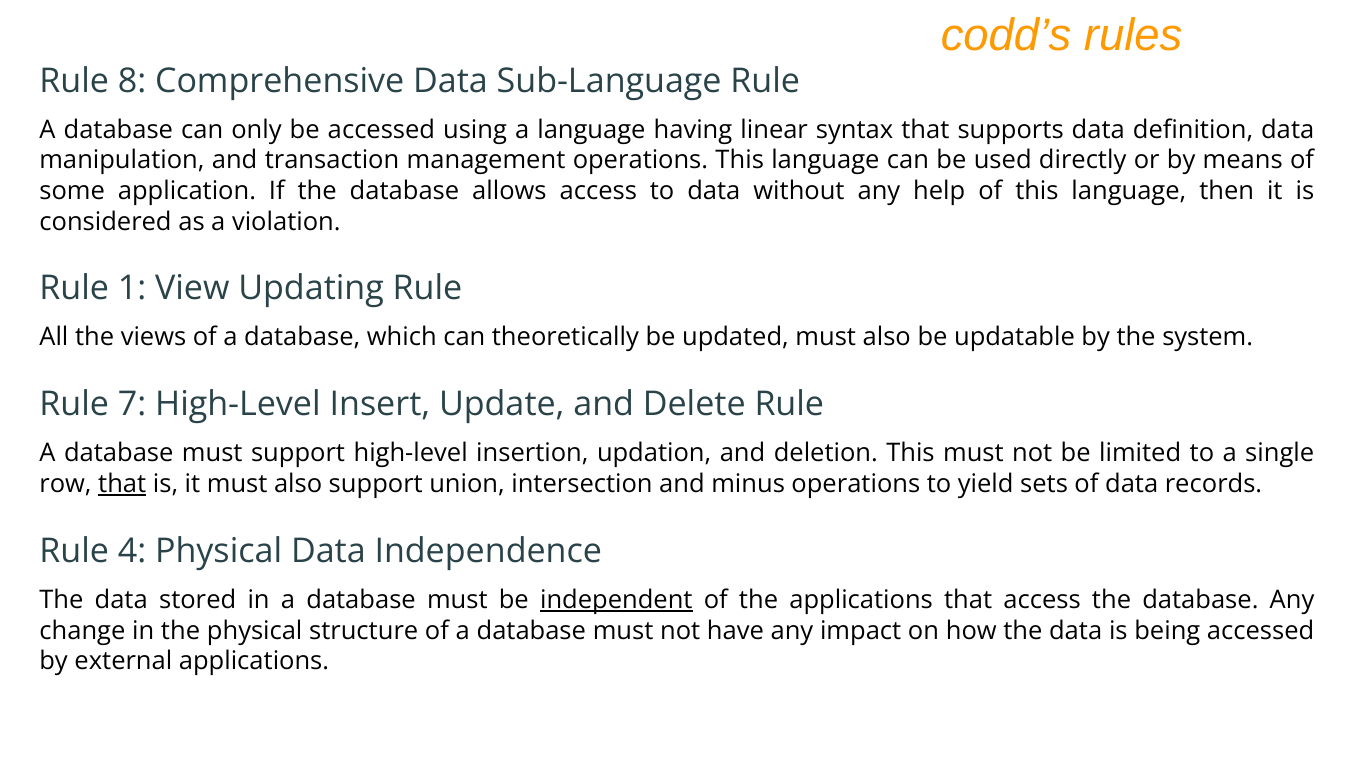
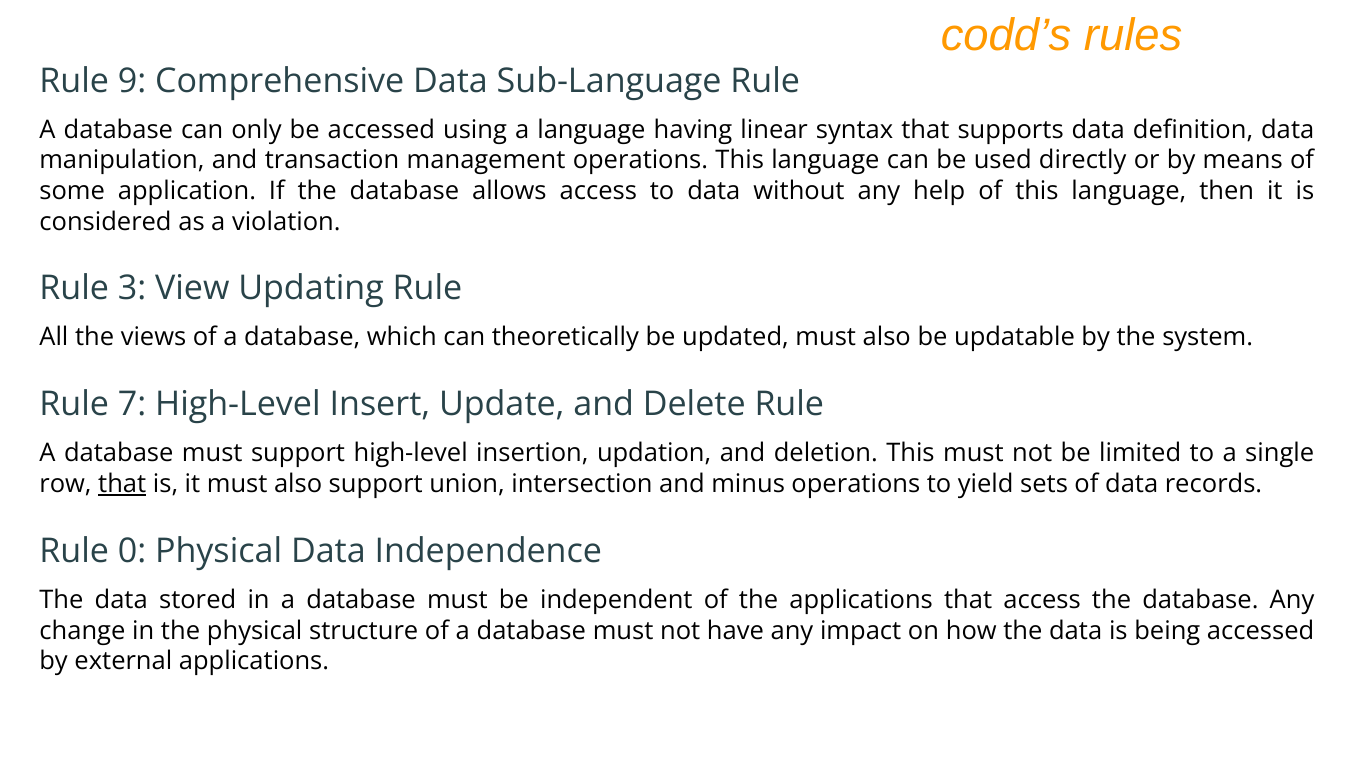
8: 8 -> 9 (132, 81)
1: 1 -> 3 (132, 289)
4: 4 -> 0 (132, 551)
independent underline: present -> none (616, 600)
